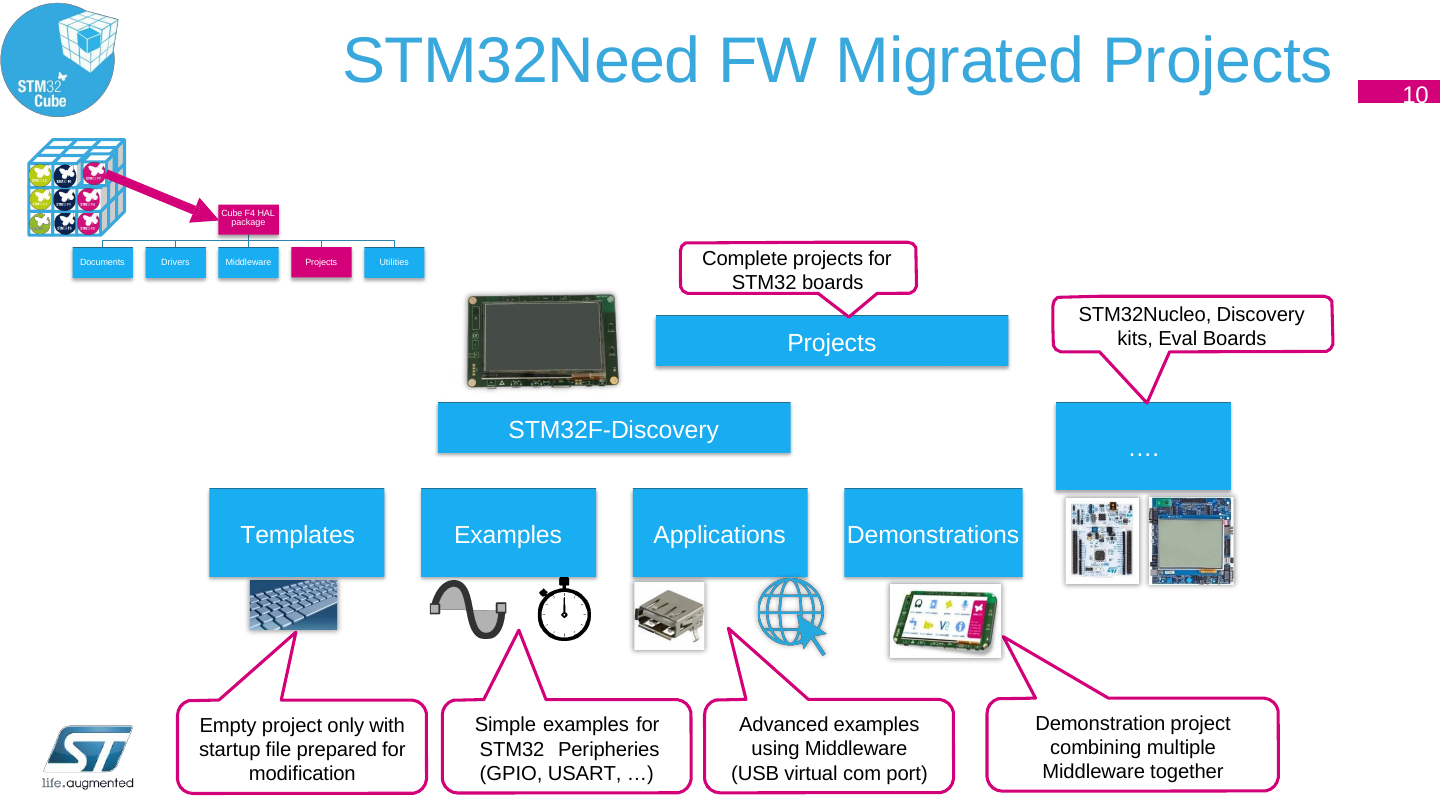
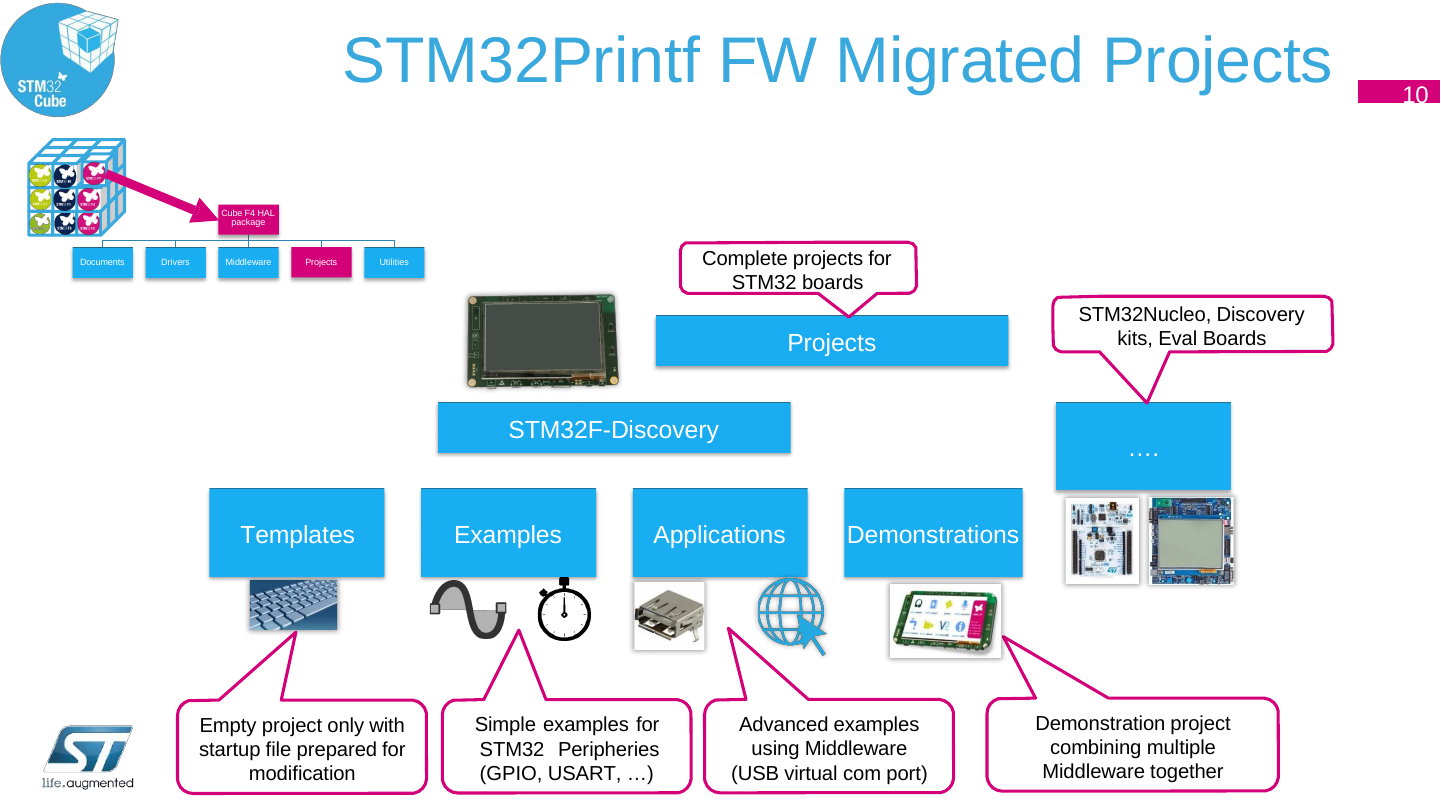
STM32Need: STM32Need -> STM32Printf (521, 61)
